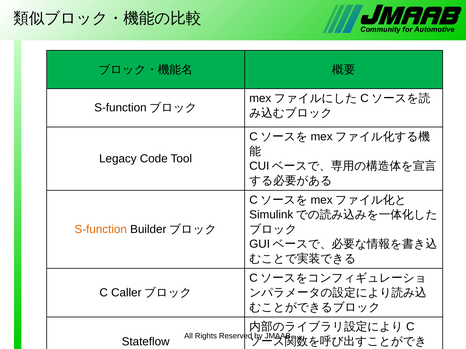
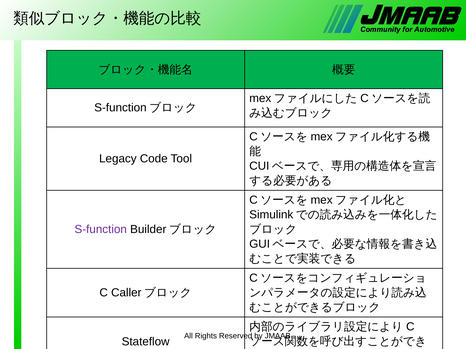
S-function colour: orange -> purple (101, 230)
